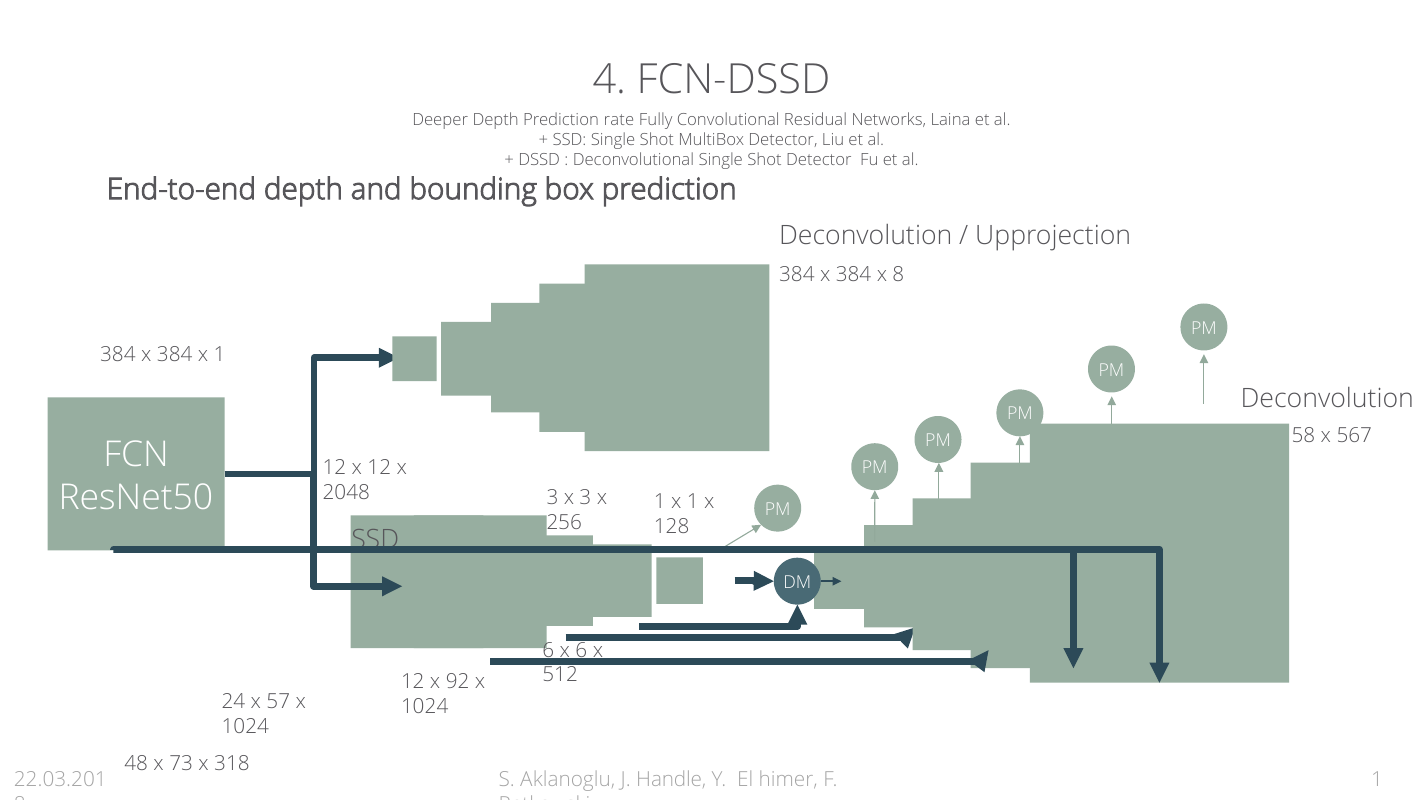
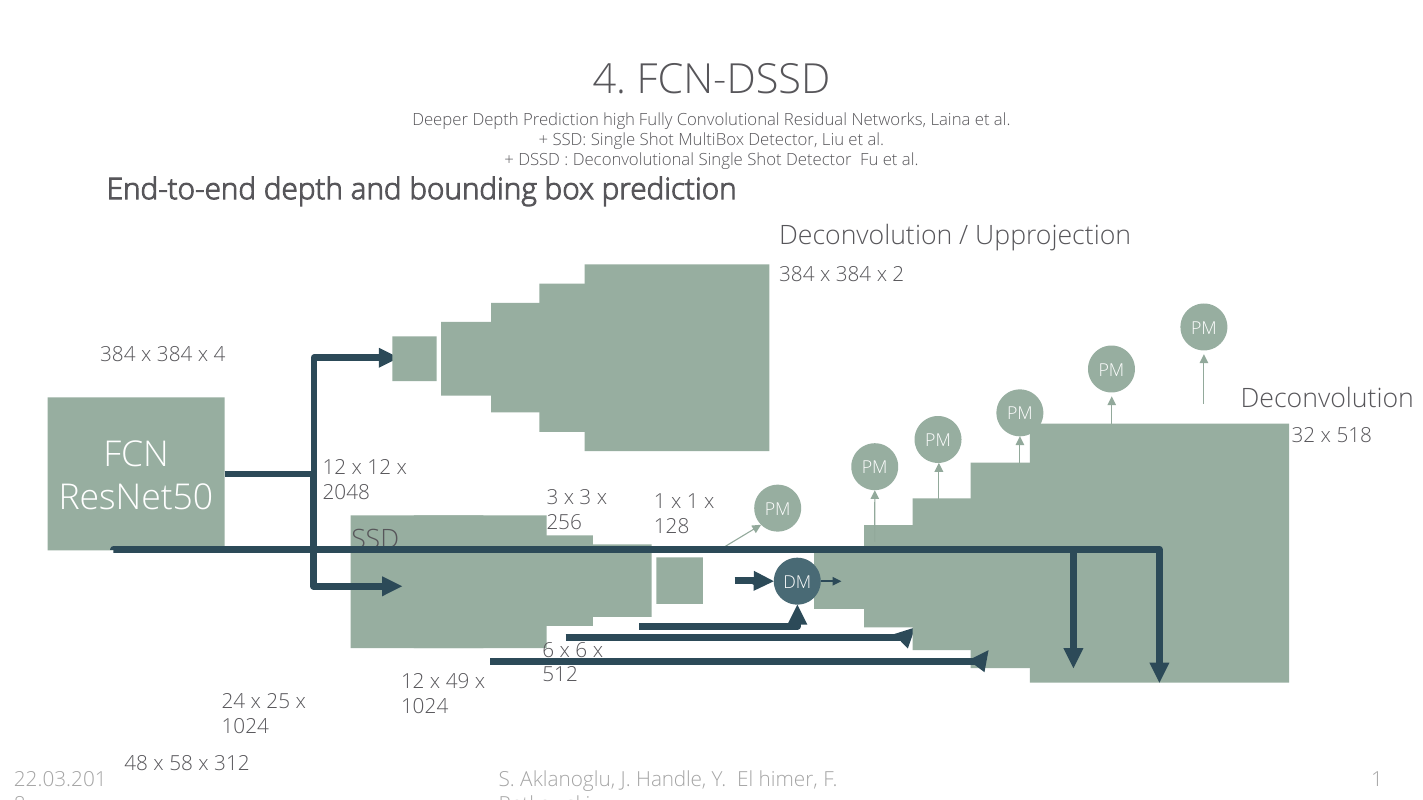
rate: rate -> high (619, 120)
x 8: 8 -> 2 (898, 275)
384 x 1: 1 -> 4 (219, 355)
58: 58 -> 32 (1303, 436)
567: 567 -> 518 (1354, 436)
92: 92 -> 49 (458, 682)
57: 57 -> 25 (278, 702)
73: 73 -> 58 (181, 764)
318: 318 -> 312 (232, 764)
